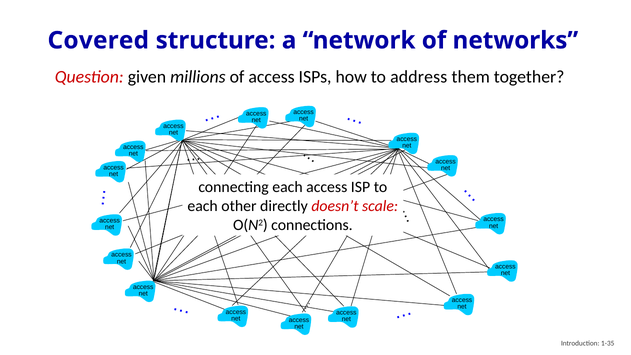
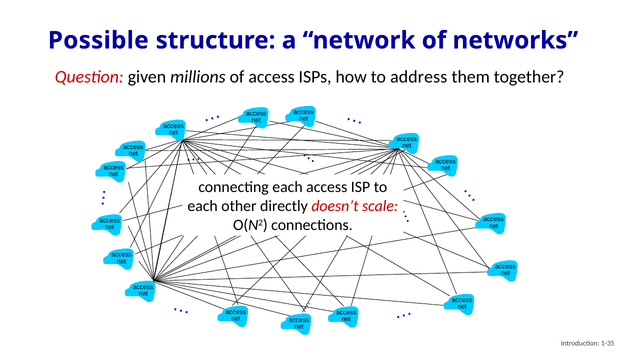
Covered: Covered -> Possible (98, 40)
